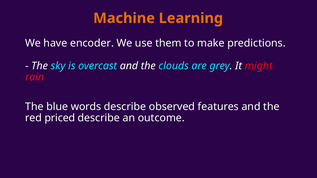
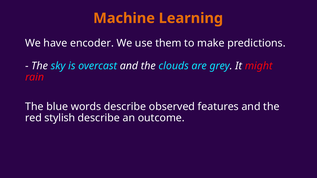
priced: priced -> stylish (60, 118)
